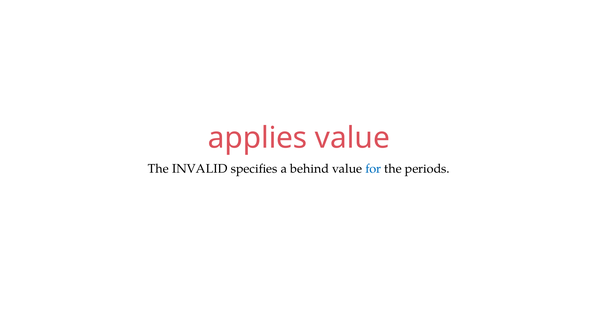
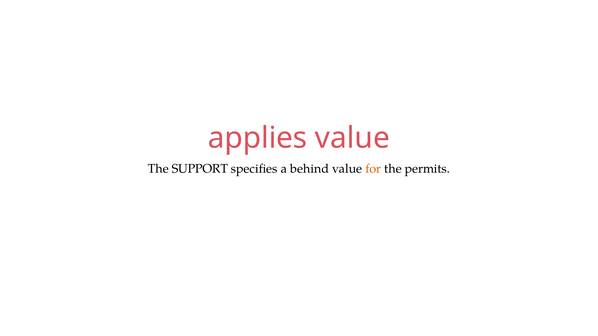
INVALID: INVALID -> SUPPORT (200, 169)
for colour: blue -> orange (373, 169)
periods: periods -> permits (427, 169)
